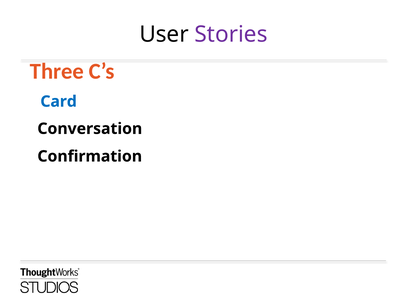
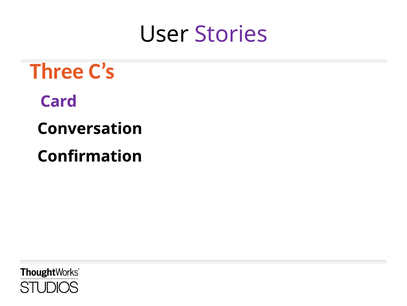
Card colour: blue -> purple (59, 101)
